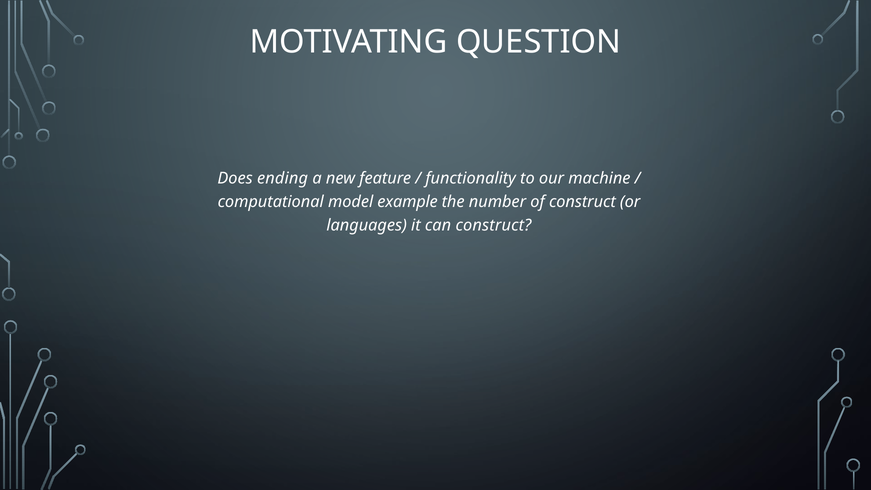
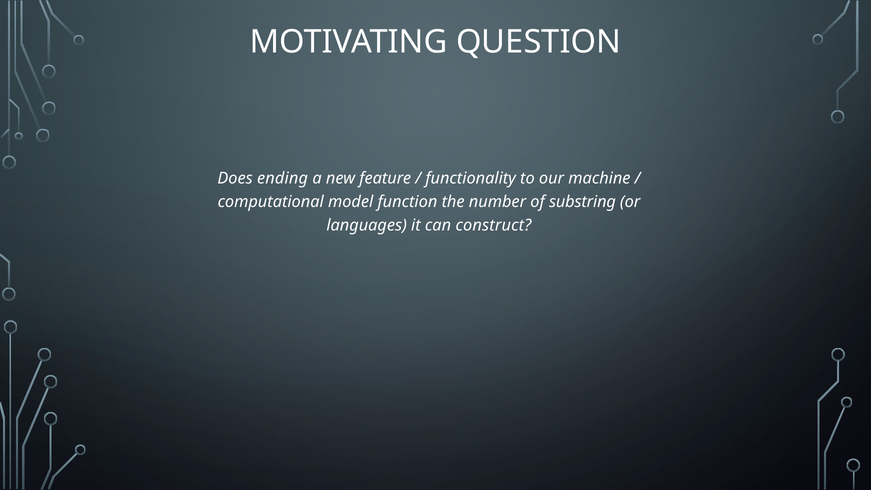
example: example -> function (407, 202)
of construct: construct -> substring (582, 202)
